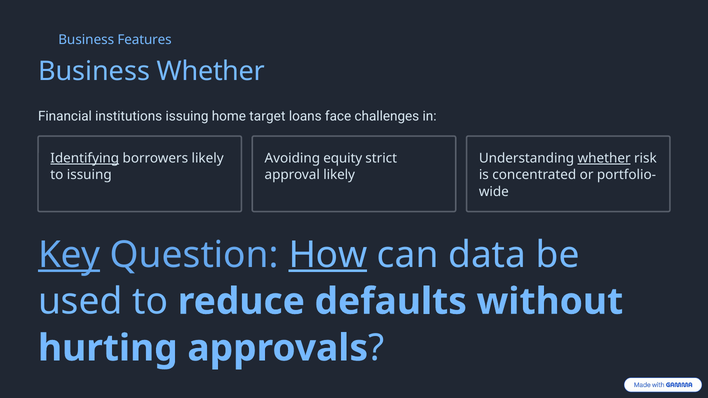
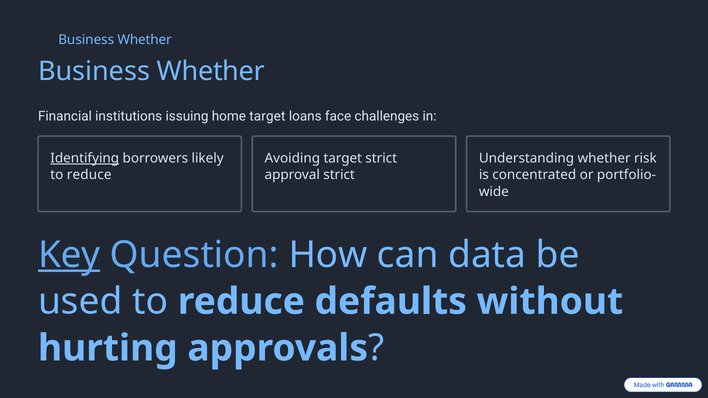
Features: Features -> Whether (145, 40)
Avoiding equity: equity -> target (343, 158)
whether underline: present -> none (604, 158)
issuing: issuing -> reduce (89, 175)
approval likely: likely -> strict (339, 175)
How underline: present -> none (328, 255)
